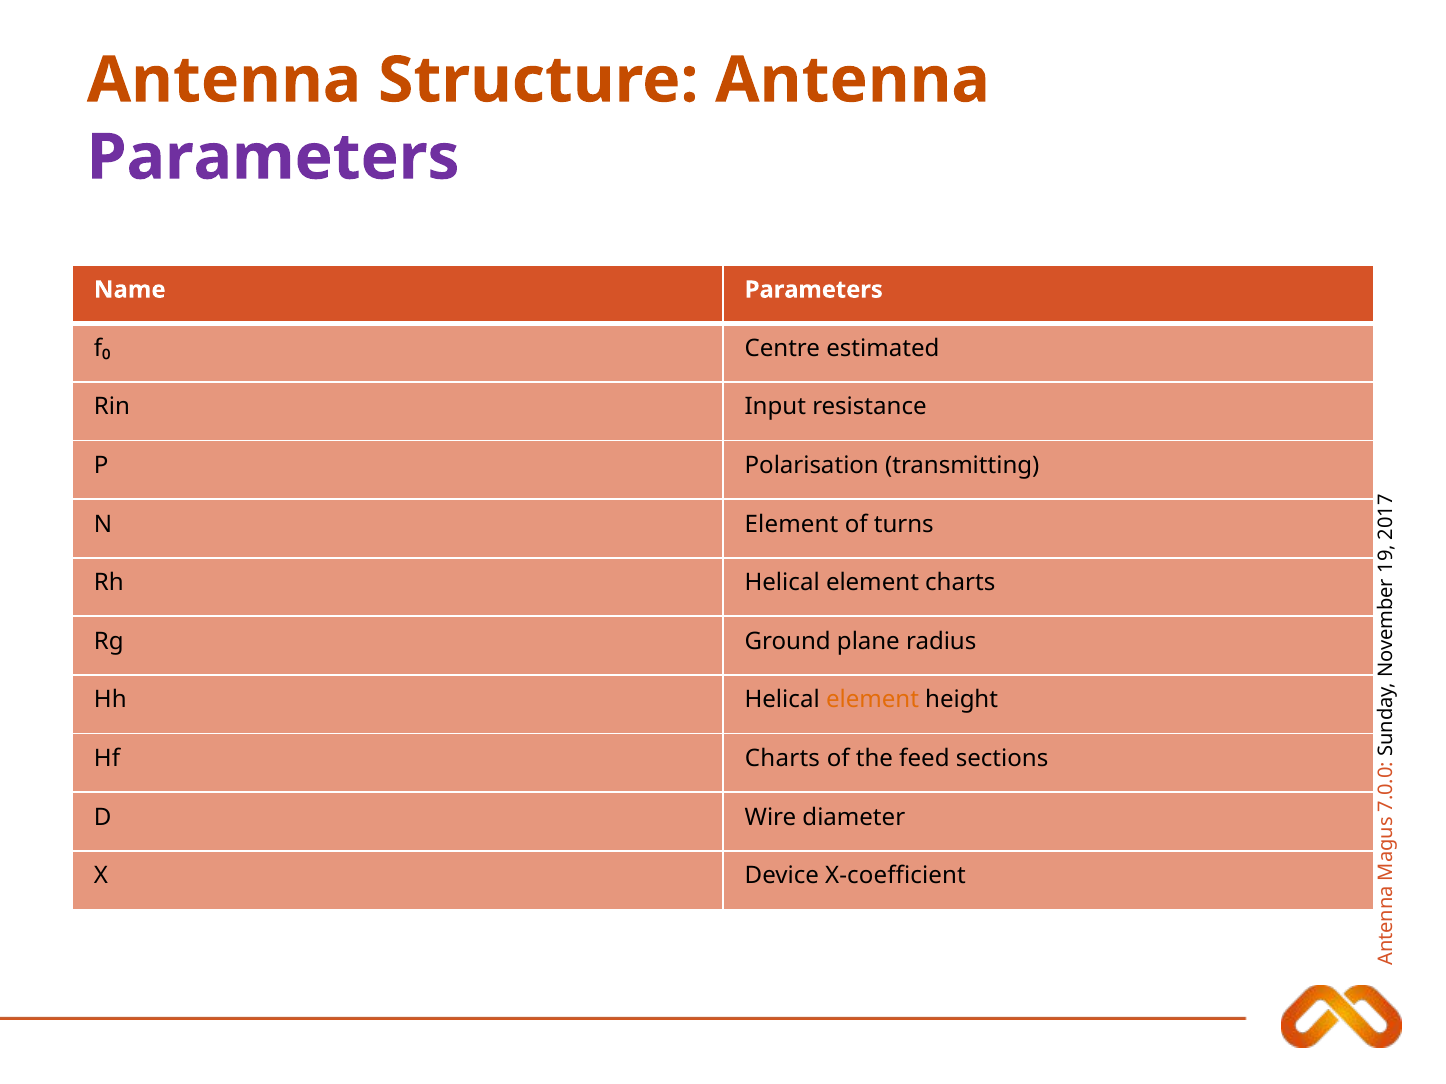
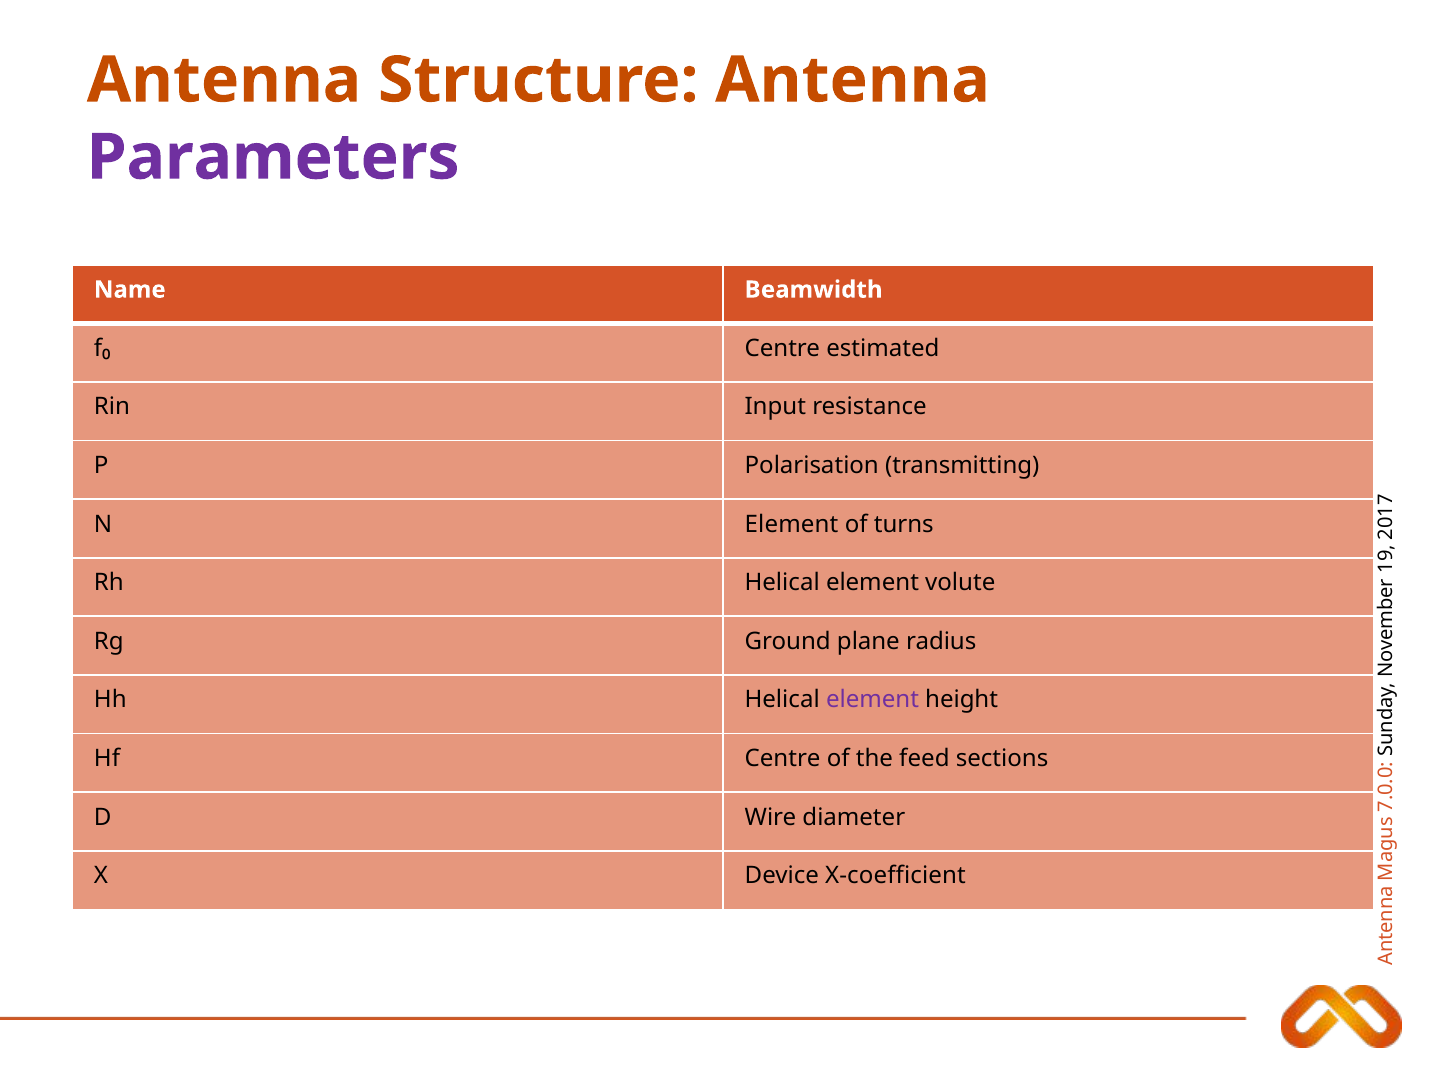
Name Parameters: Parameters -> Beamwidth (814, 290)
element charts: charts -> volute (960, 583)
element colour: orange -> purple (872, 700)
Hf Charts: Charts -> Centre (783, 759)
